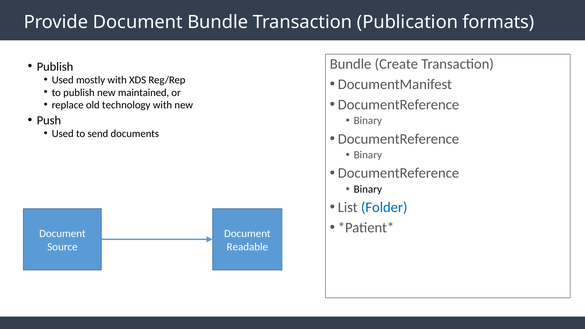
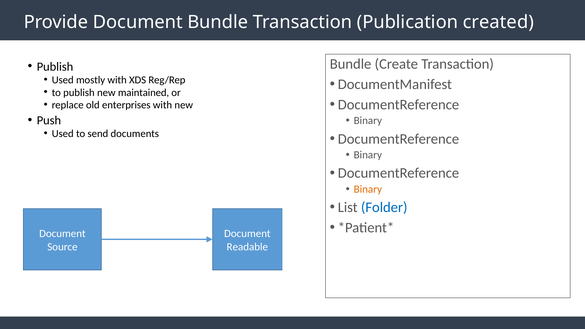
formats: formats -> created (498, 22)
technology: technology -> enterprises (126, 105)
Binary colour: black -> orange (368, 189)
